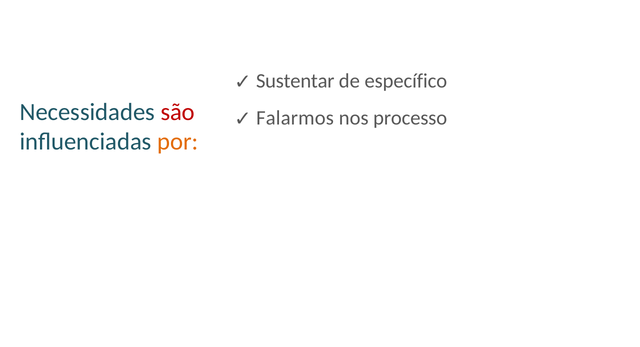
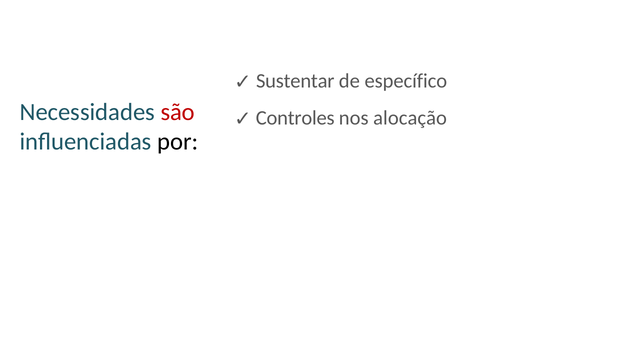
Falarmos: Falarmos -> Controles (295, 118)
processo: processo -> alocação (410, 118)
por colour: orange -> black (178, 142)
